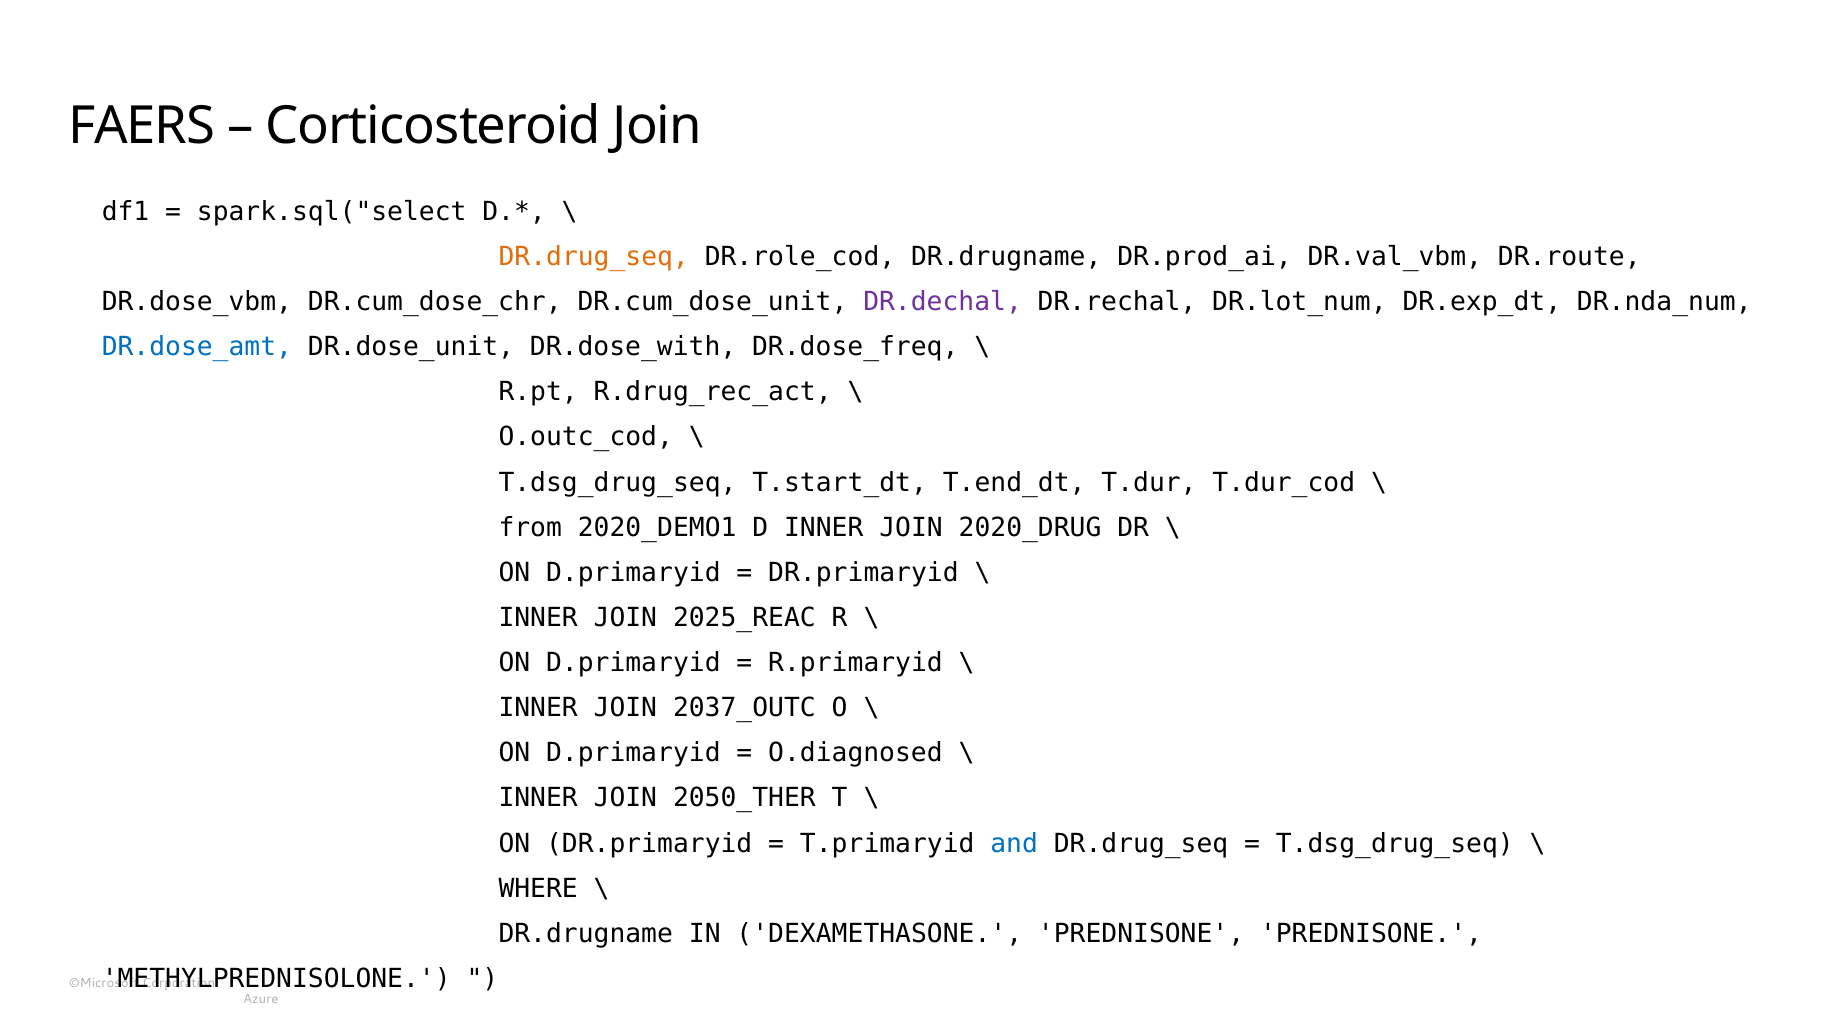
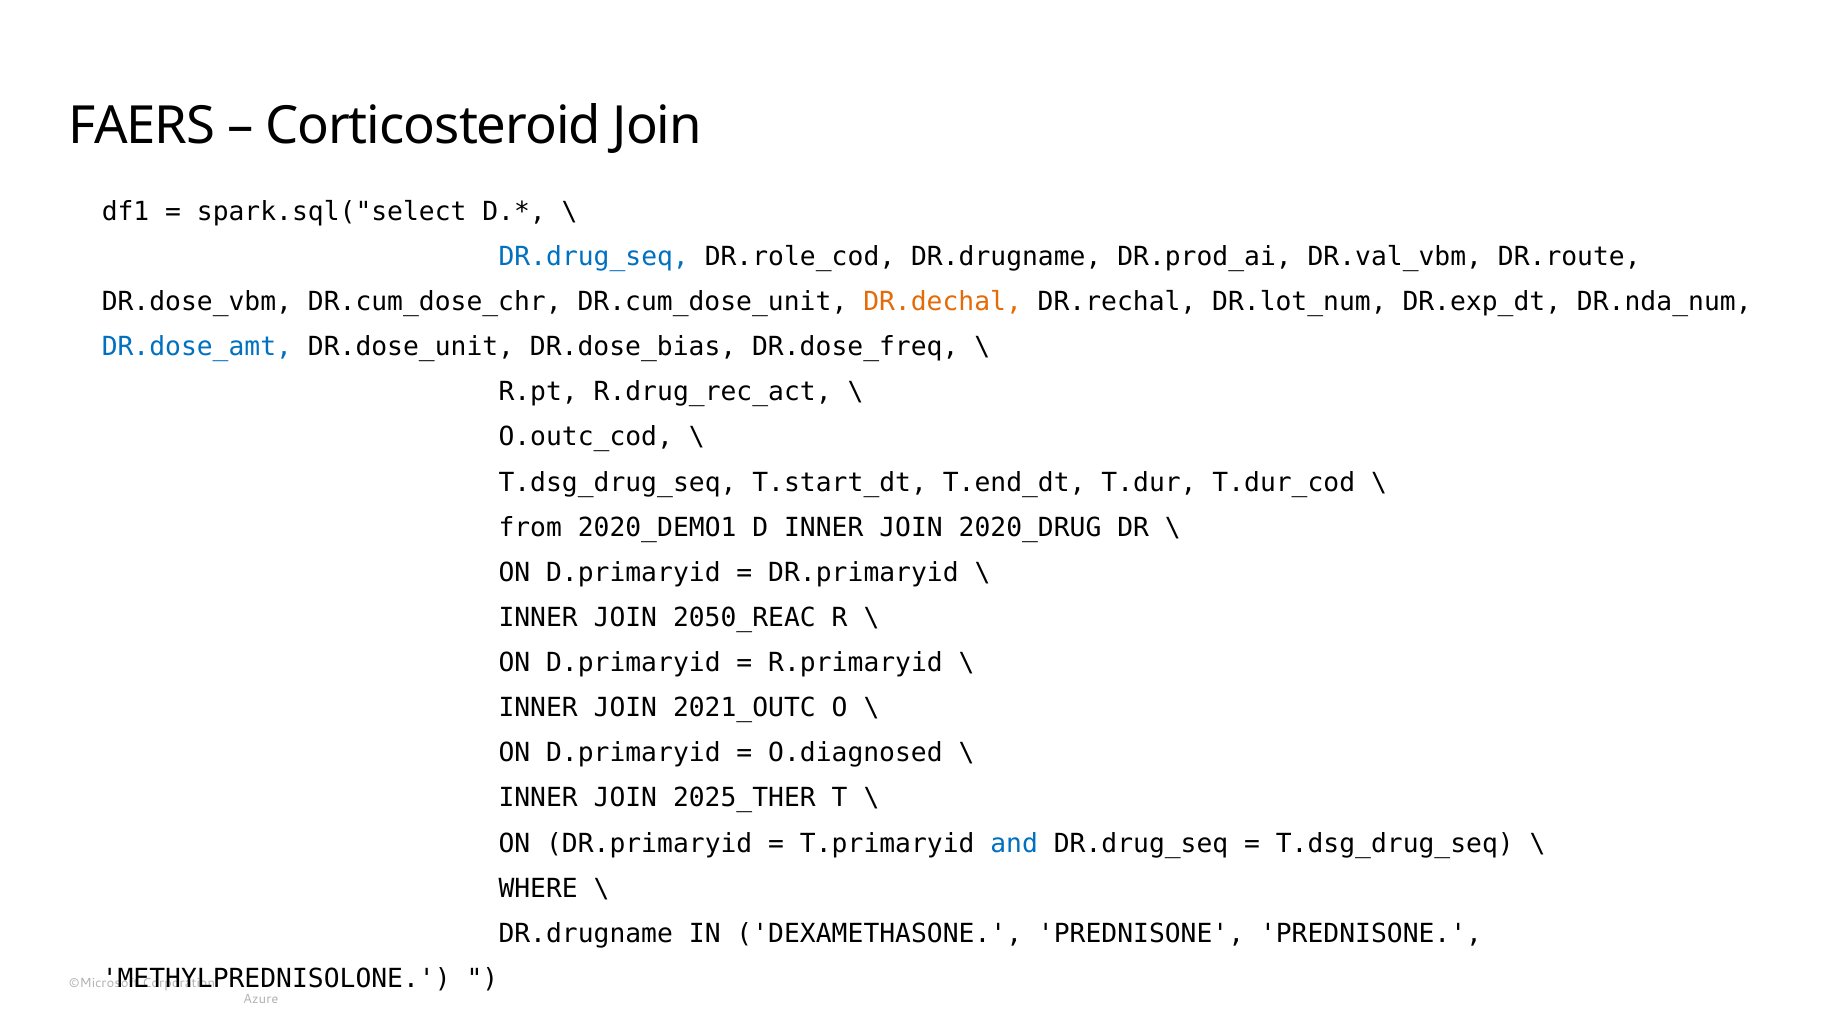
DR.drug_seq colour: orange -> blue (594, 257)
DR.dechal colour: purple -> orange (943, 302)
DR.dose_with: DR.dose_with -> DR.dose_bias (633, 347)
2025_REAC: 2025_REAC -> 2050_REAC (744, 618)
2037_OUTC: 2037_OUTC -> 2021_OUTC (744, 708)
2050_THER: 2050_THER -> 2025_THER (744, 798)
